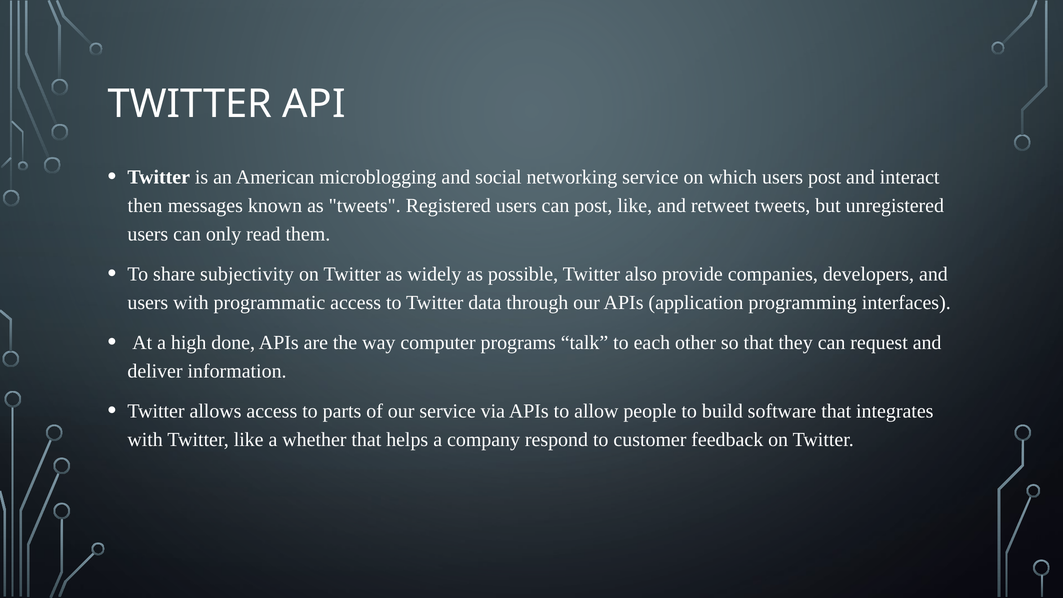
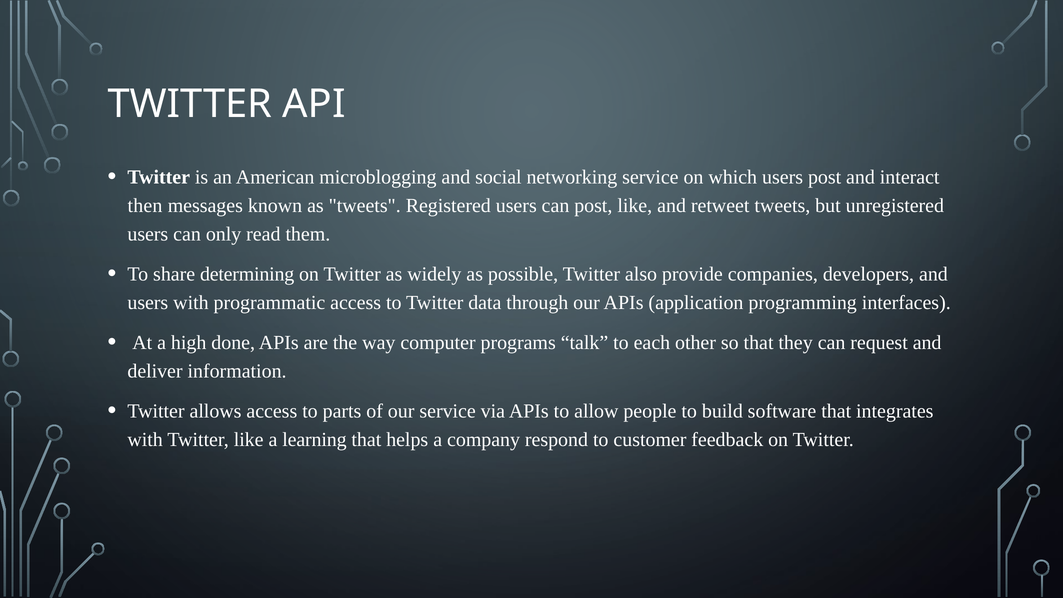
subjectivity: subjectivity -> determining (247, 274)
whether: whether -> learning (314, 440)
